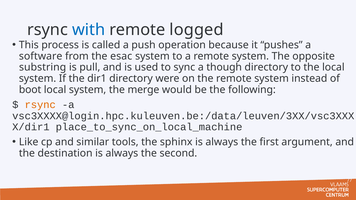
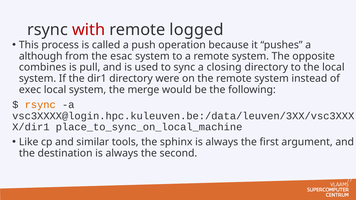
with colour: blue -> red (89, 30)
software: software -> although (41, 56)
substring: substring -> combines (43, 67)
though: though -> closing (224, 67)
boot: boot -> exec (30, 90)
